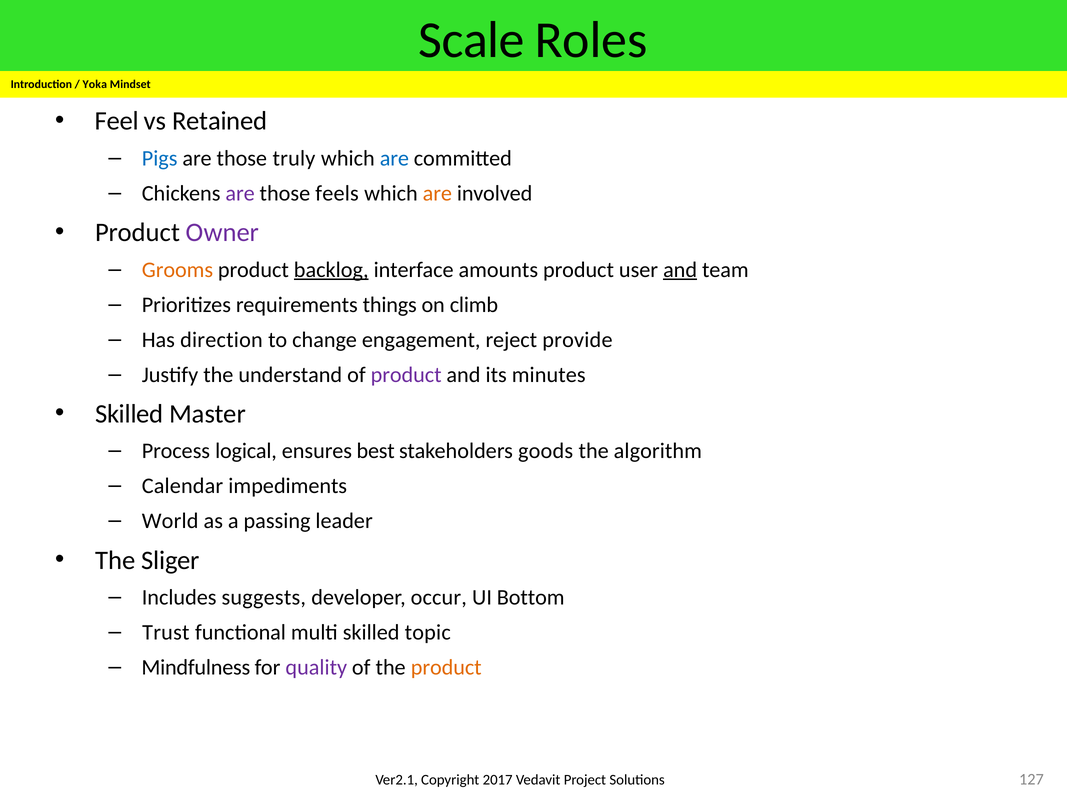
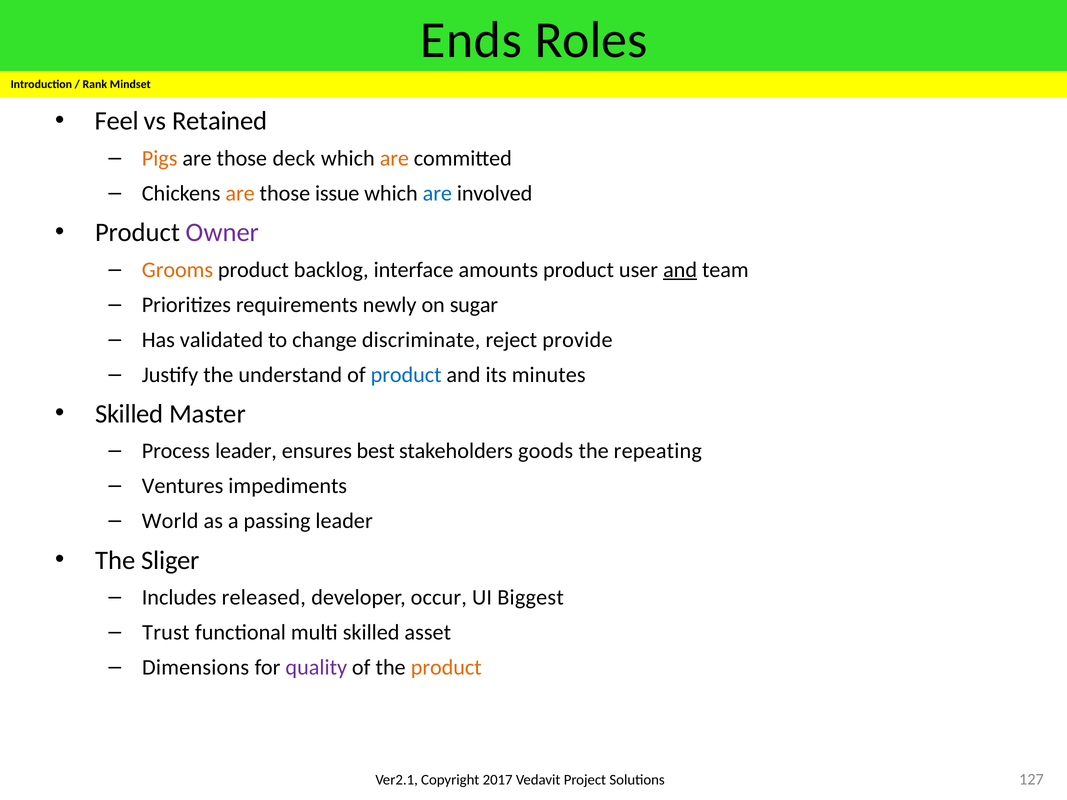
Scale: Scale -> Ends (471, 40)
Yoka: Yoka -> Rank (95, 84)
Pigs colour: blue -> orange (160, 158)
truly: truly -> deck (294, 158)
are colour: blue -> orange (394, 158)
are colour: purple -> orange (240, 193)
feels: feels -> issue (337, 193)
are colour: orange -> blue (437, 193)
backlog underline: present -> none (331, 270)
things: things -> newly (390, 305)
climb: climb -> sugar (474, 305)
direction: direction -> validated (222, 340)
engagement: engagement -> discriminate (421, 340)
product colour: purple -> blue (406, 375)
Process logical: logical -> leader (246, 451)
algorithm: algorithm -> repeating (658, 451)
Calendar: Calendar -> Ventures (183, 486)
suggests: suggests -> released (264, 598)
Bottom: Bottom -> Biggest (531, 598)
topic: topic -> asset (428, 633)
Mindfulness: Mindfulness -> Dimensions (196, 668)
